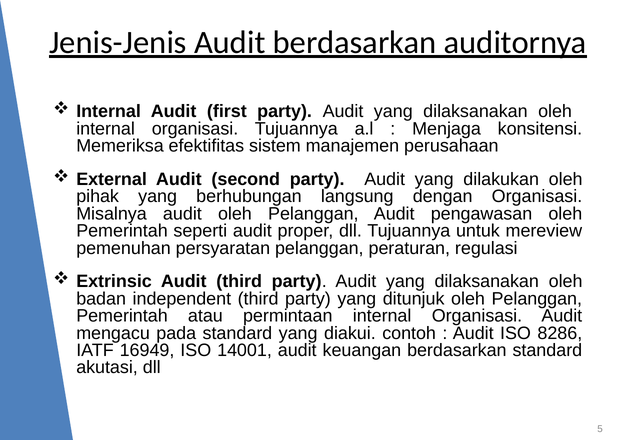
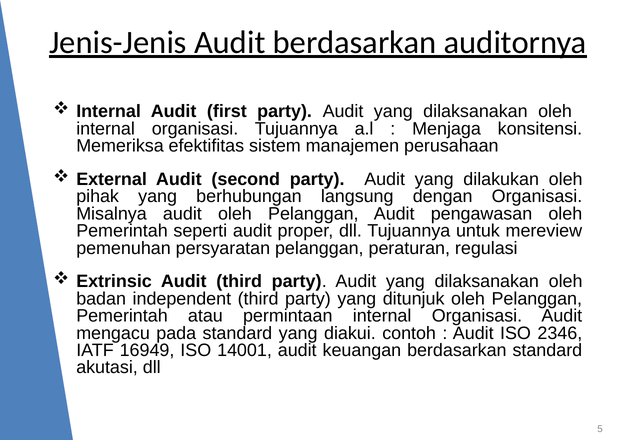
8286: 8286 -> 2346 (560, 333)
